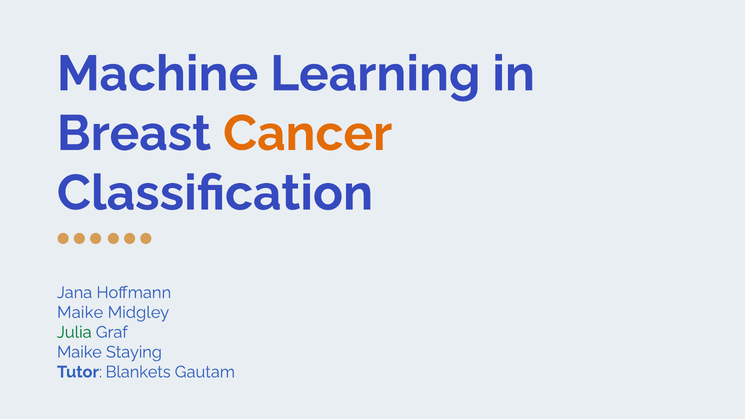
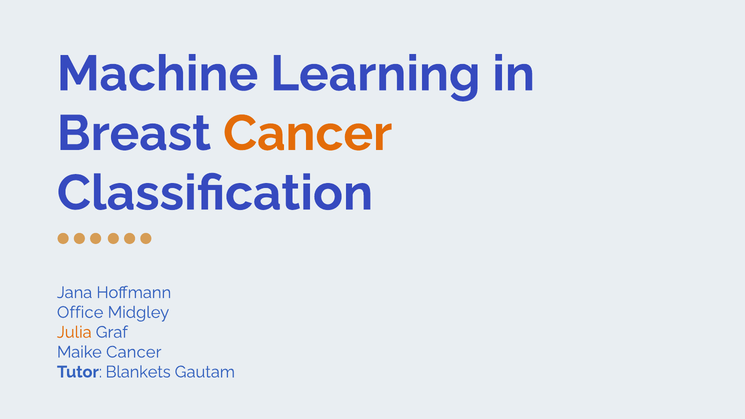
Maike: Maike -> Office (80, 312)
Julia colour: green -> orange (74, 332)
Maike Staying: Staying -> Cancer (134, 352)
